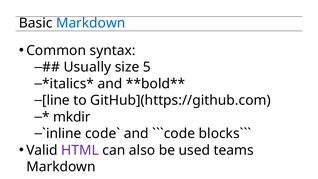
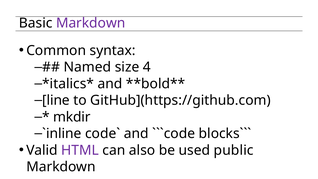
Markdown colour: blue -> purple (91, 23)
Usually: Usually -> Named (87, 67)
5: 5 -> 4 (147, 67)
teams: teams -> public (234, 150)
